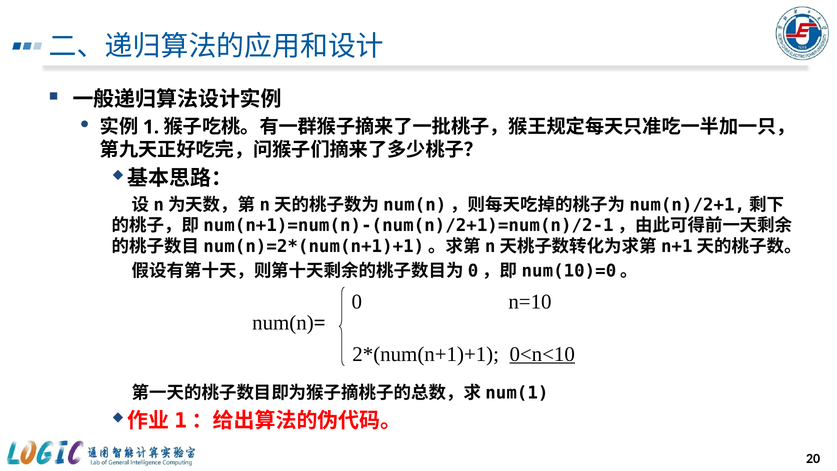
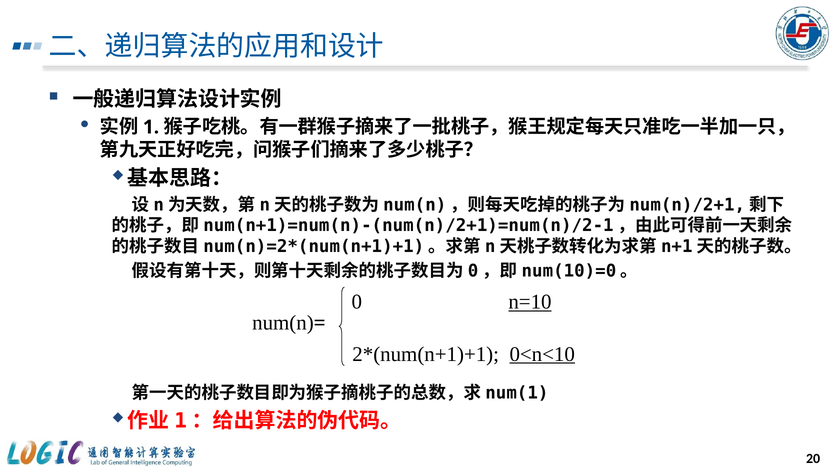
n=10 underline: none -> present (530, 302)
